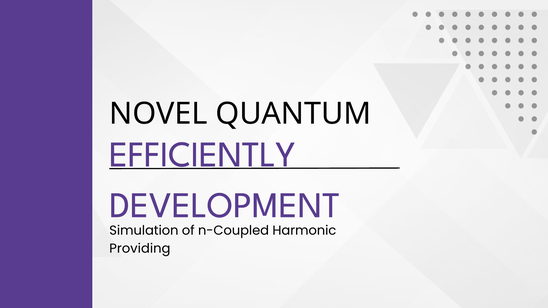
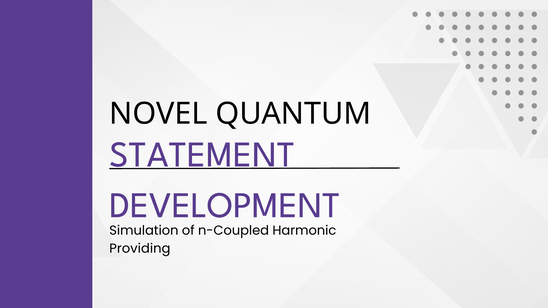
EFFICIENTLY: EFFICIENTLY -> STATEMENT (202, 155)
